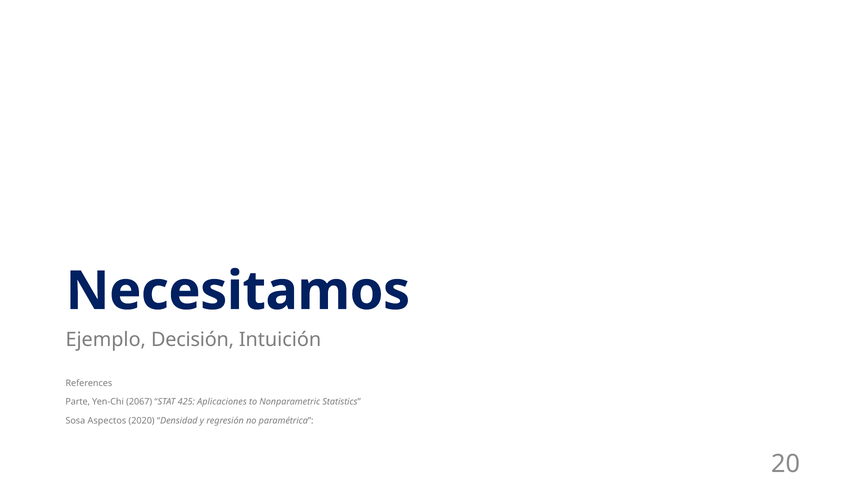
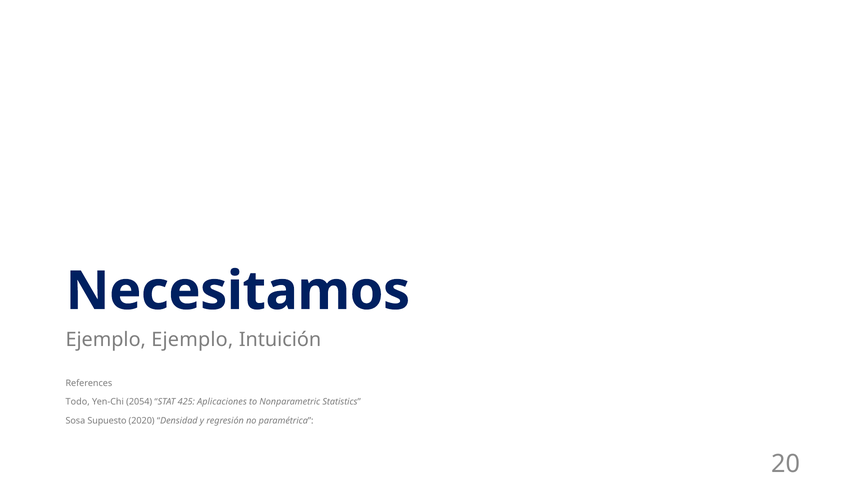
Ejemplo Decisión: Decisión -> Ejemplo (192, 340)
Parte: Parte -> Todo (78, 402)
2067: 2067 -> 2054 (139, 402)
Aspectos: Aspectos -> Supuesto (107, 421)
